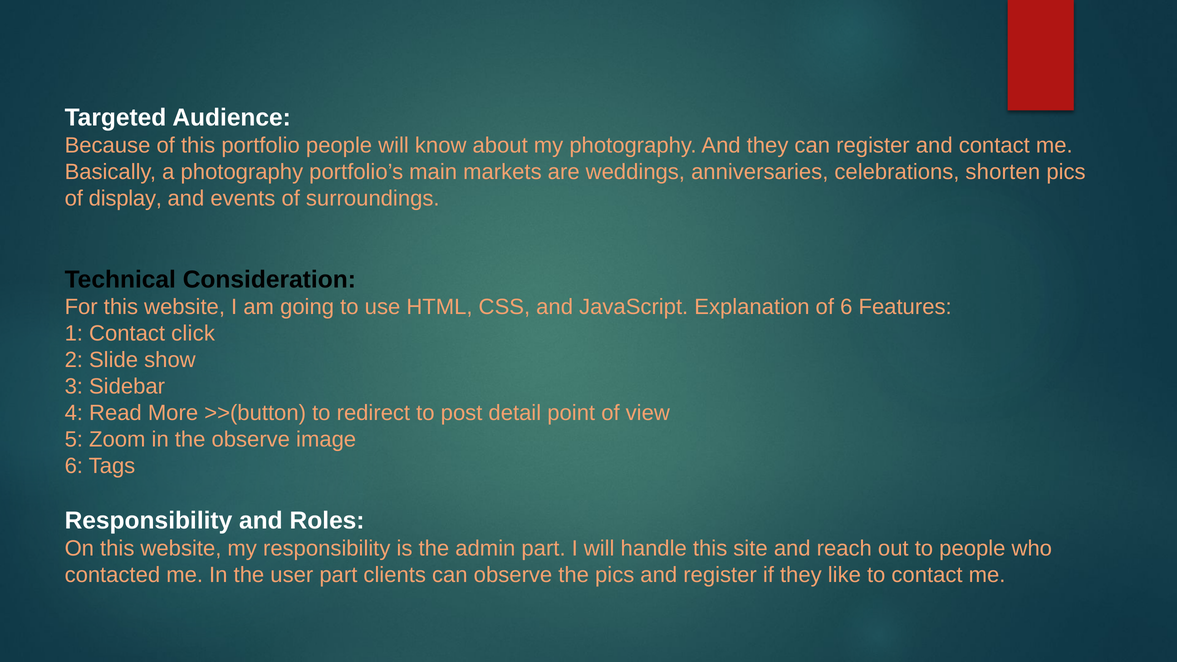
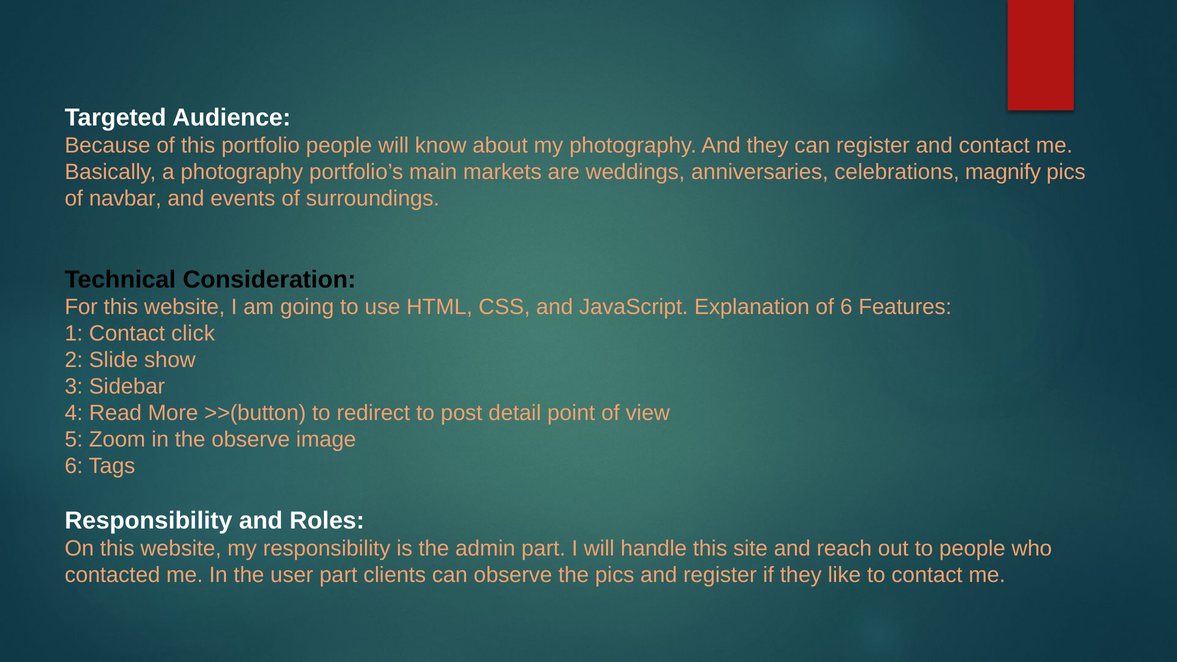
shorten: shorten -> magnify (1003, 172)
display: display -> navbar (125, 198)
